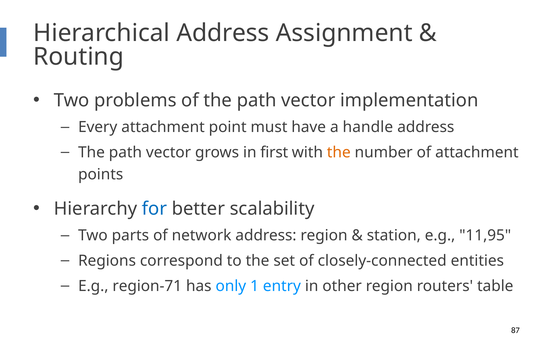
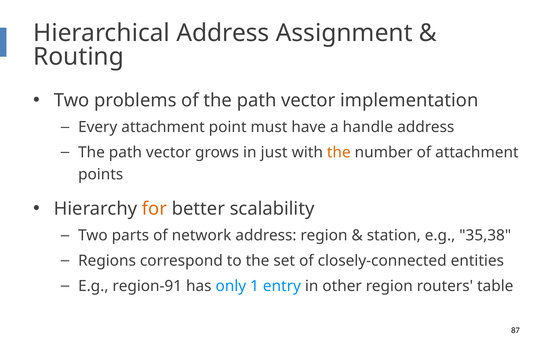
first: first -> just (274, 152)
for colour: blue -> orange (155, 208)
11,95: 11,95 -> 35,38 (485, 235)
region-71: region-71 -> region-91 (147, 286)
